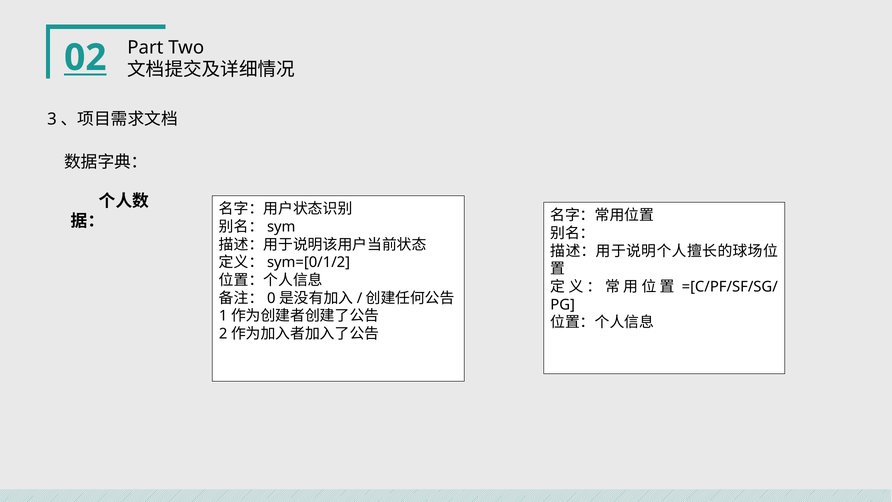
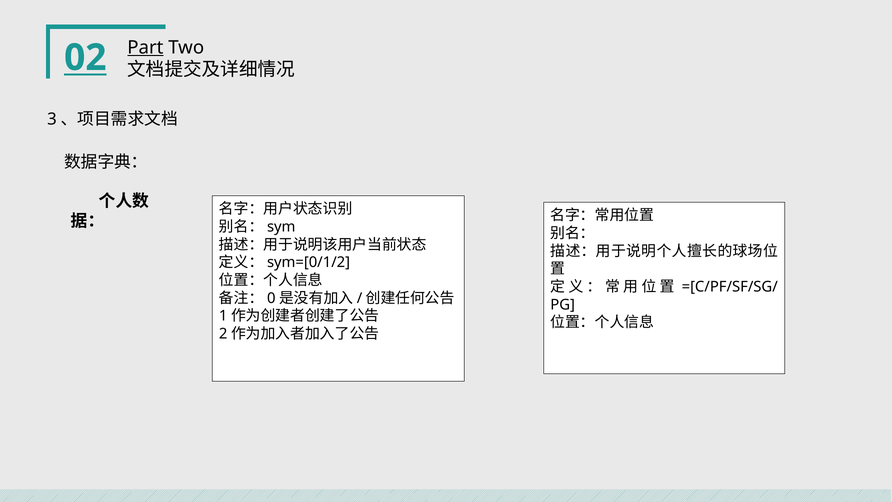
Part underline: none -> present (145, 47)
